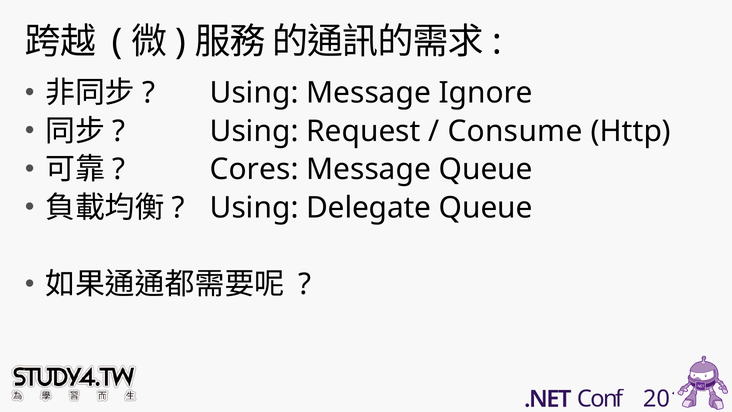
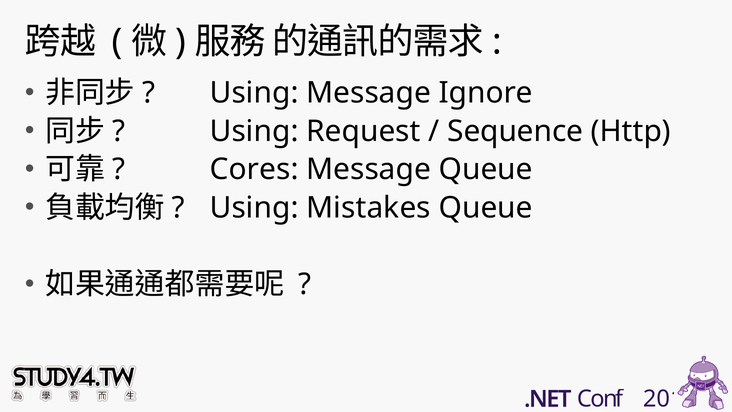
Consume: Consume -> Sequence (515, 131)
Delegate: Delegate -> Mistakes (369, 208)
